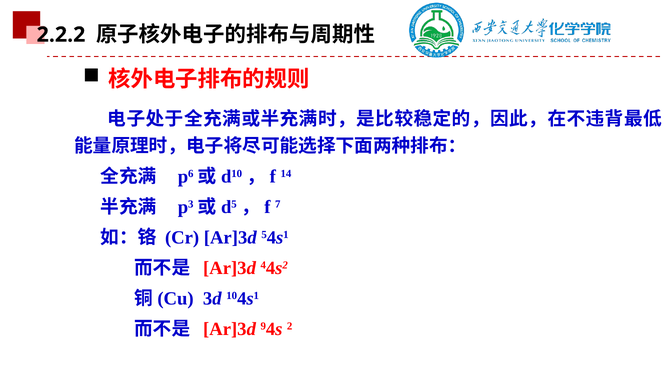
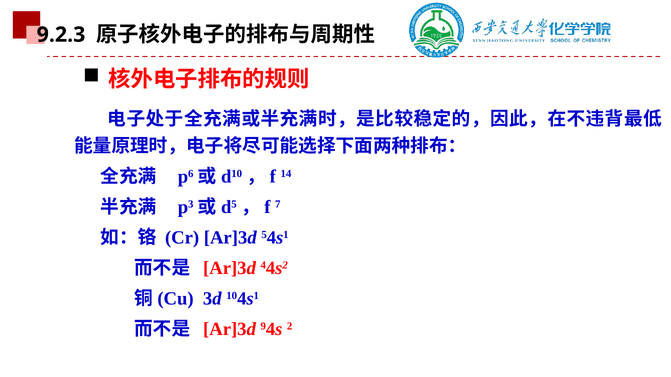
2.2.2: 2.2.2 -> 9.2.3 (61, 35)
